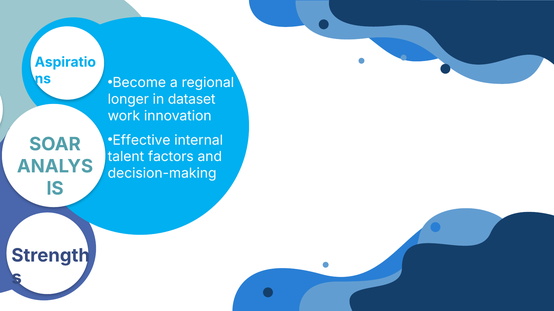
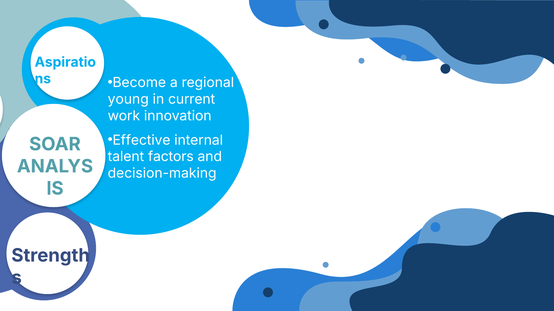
longer: longer -> young (128, 100)
dataset: dataset -> current (192, 100)
